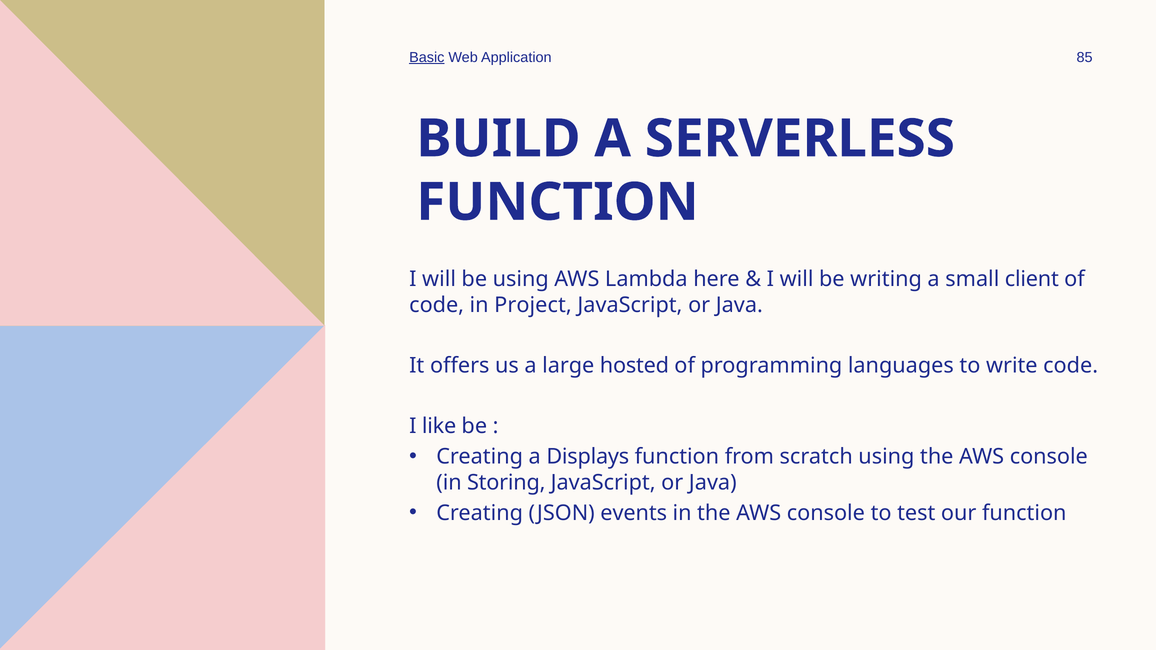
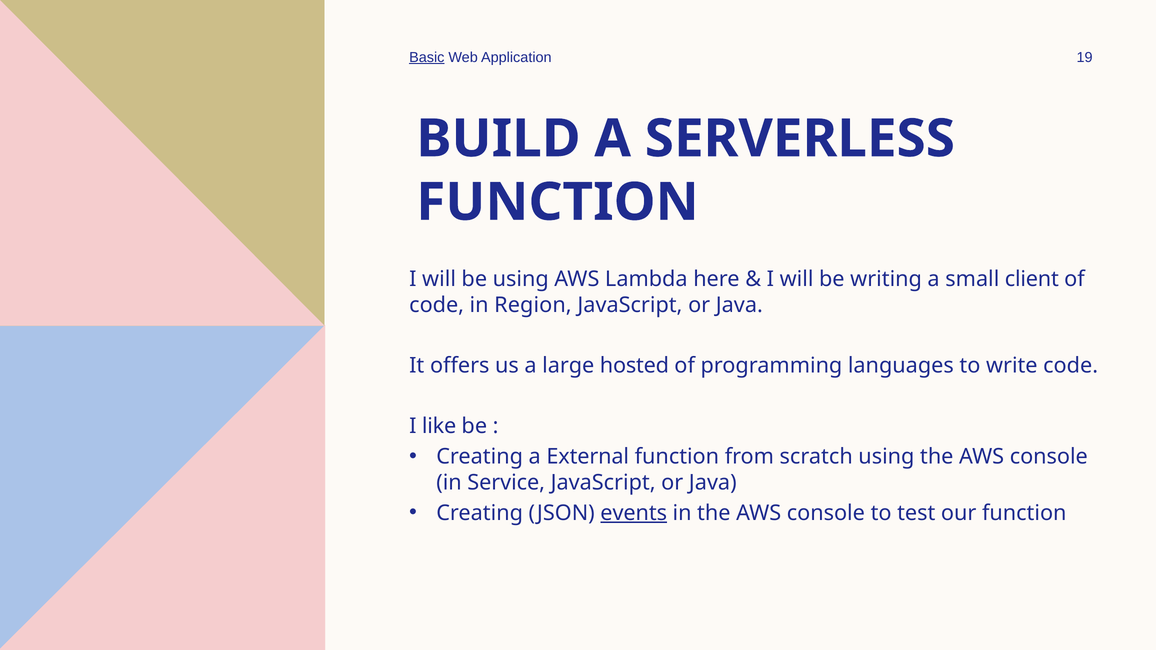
85: 85 -> 19 (1085, 57)
Project: Project -> Region (533, 305)
Displays: Displays -> External (588, 457)
Storing: Storing -> Service (506, 483)
events underline: none -> present (634, 513)
